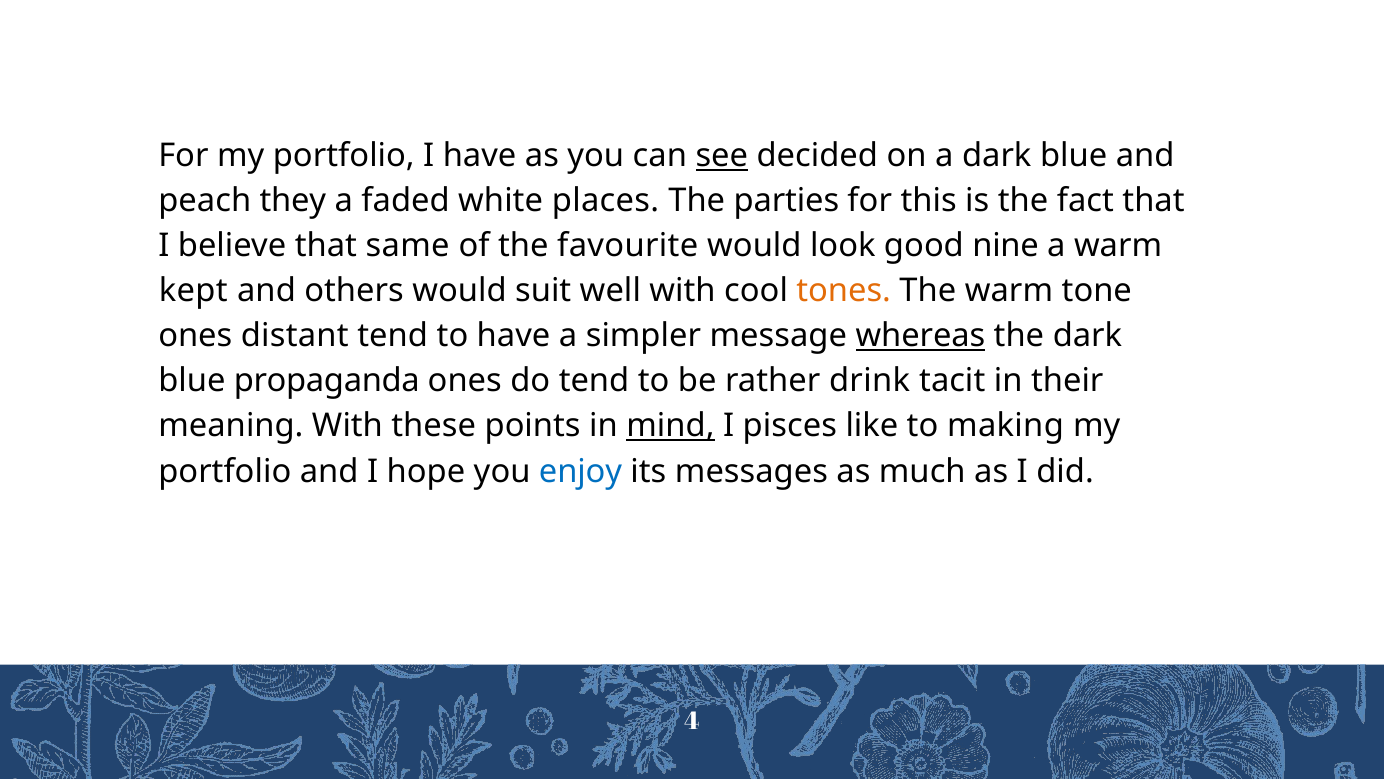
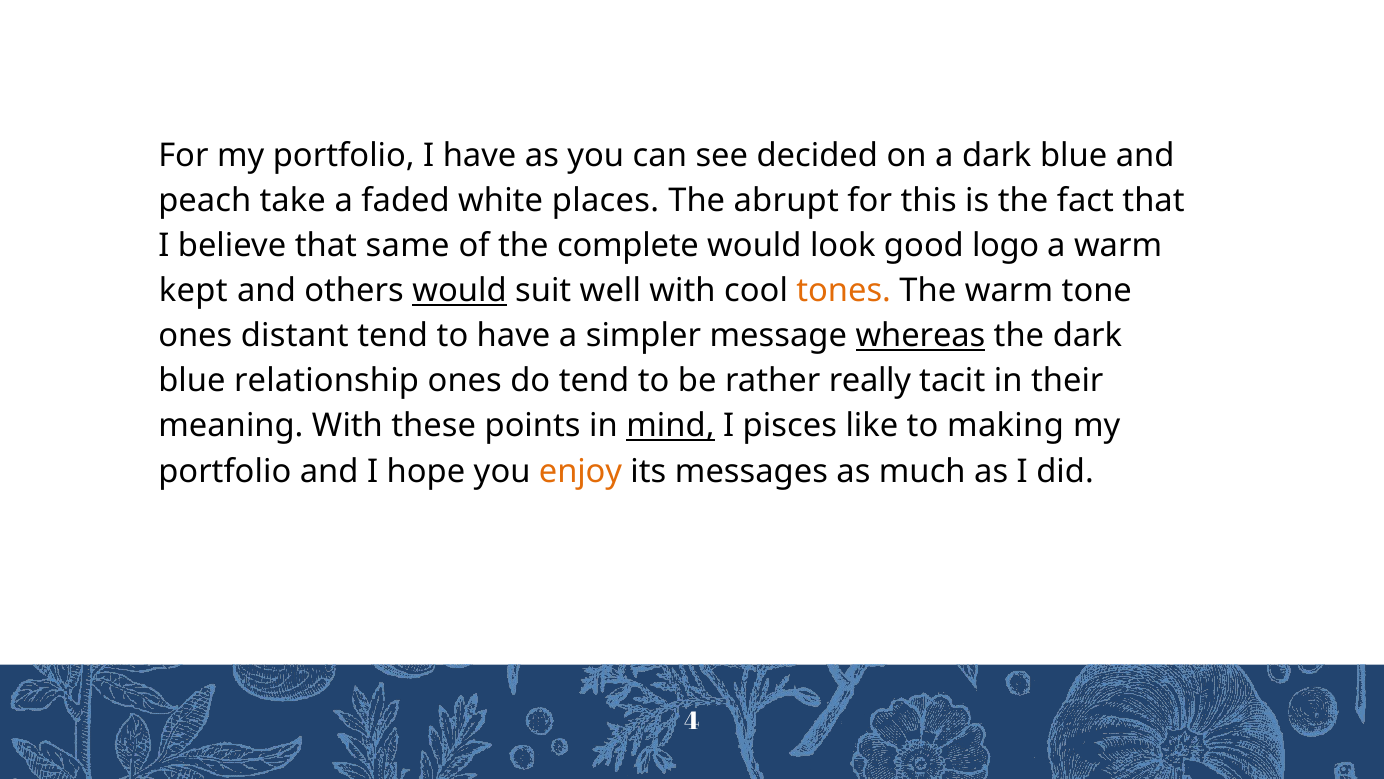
see underline: present -> none (722, 156)
they: they -> take (293, 201)
parties: parties -> abrupt (786, 201)
favourite: favourite -> complete (628, 246)
nine: nine -> logo (1006, 246)
would underline: none -> present (460, 291)
propaganda: propaganda -> relationship (327, 381)
drink: drink -> really (870, 381)
enjoy colour: blue -> orange (581, 471)
